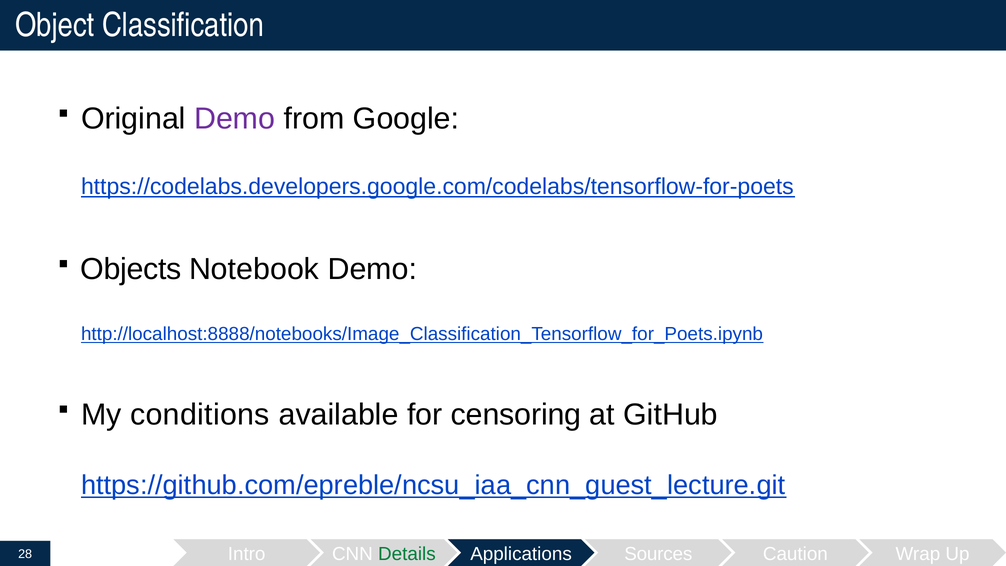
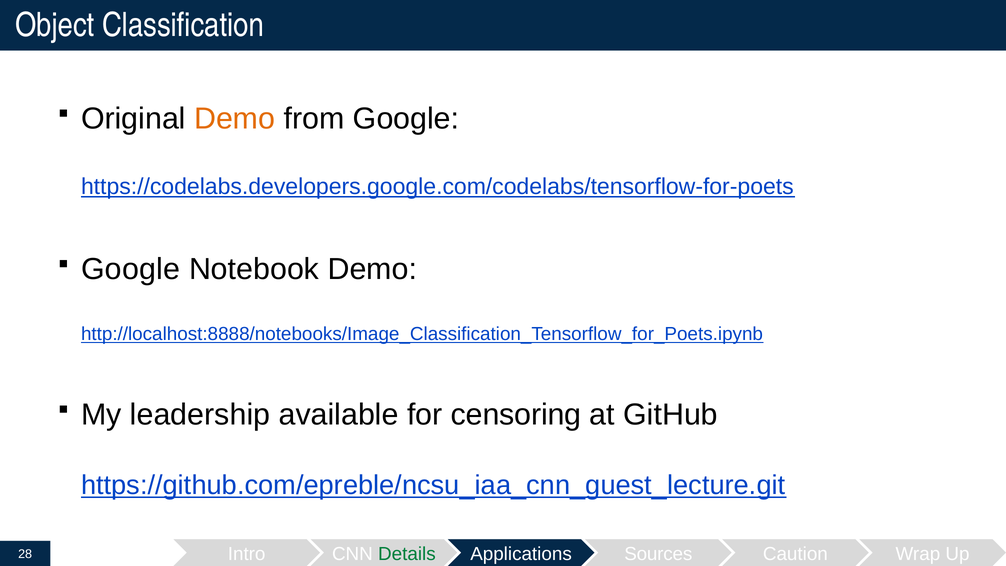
Demo colour: purple -> orange (235, 118)
Objects: Objects -> Google (131, 269)
conditions: conditions -> leadership (200, 414)
